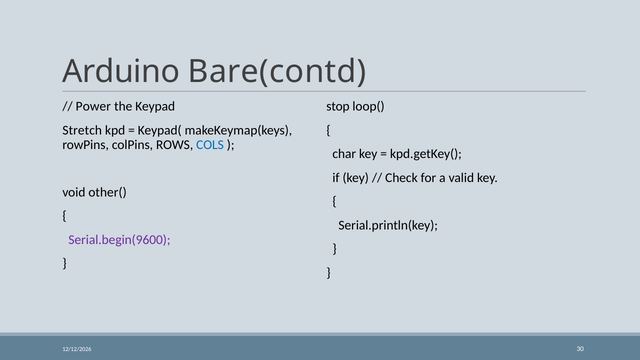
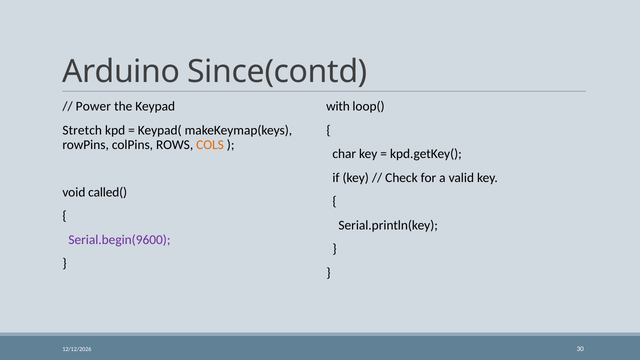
Bare(contd: Bare(contd -> Since(contd (277, 72)
stop: stop -> with (338, 106)
COLS colour: blue -> orange (210, 145)
other(: other( -> called( (108, 192)
